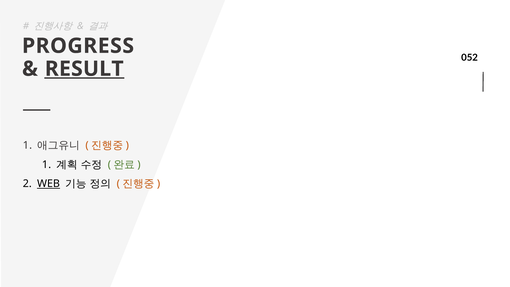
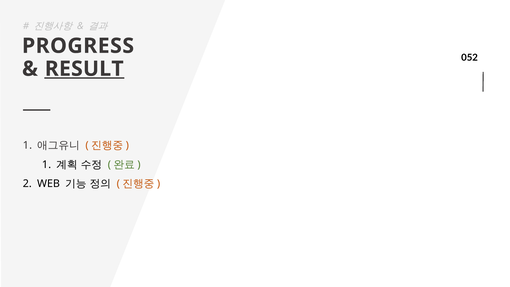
WEB underline: present -> none (49, 184)
